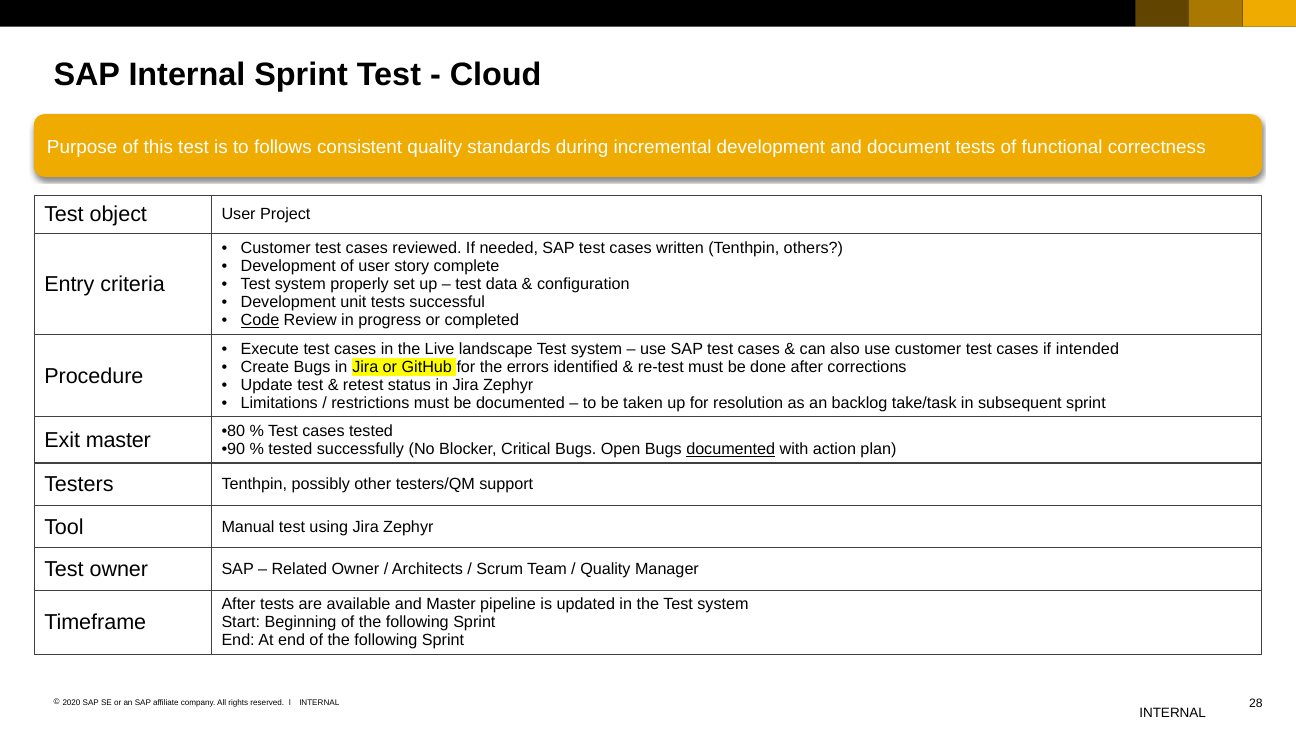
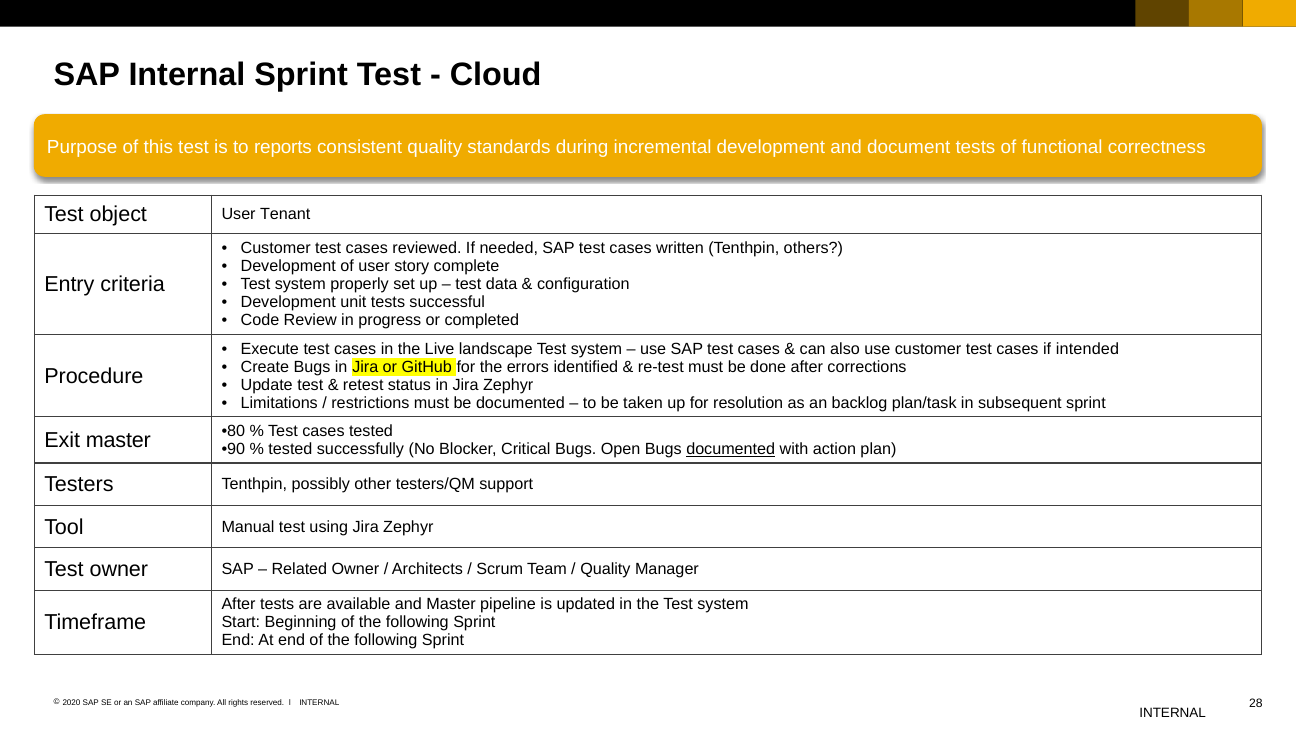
follows: follows -> reports (283, 147)
Project: Project -> Tenant (285, 215)
Code underline: present -> none (260, 321)
take/task: take/task -> plan/task (924, 403)
